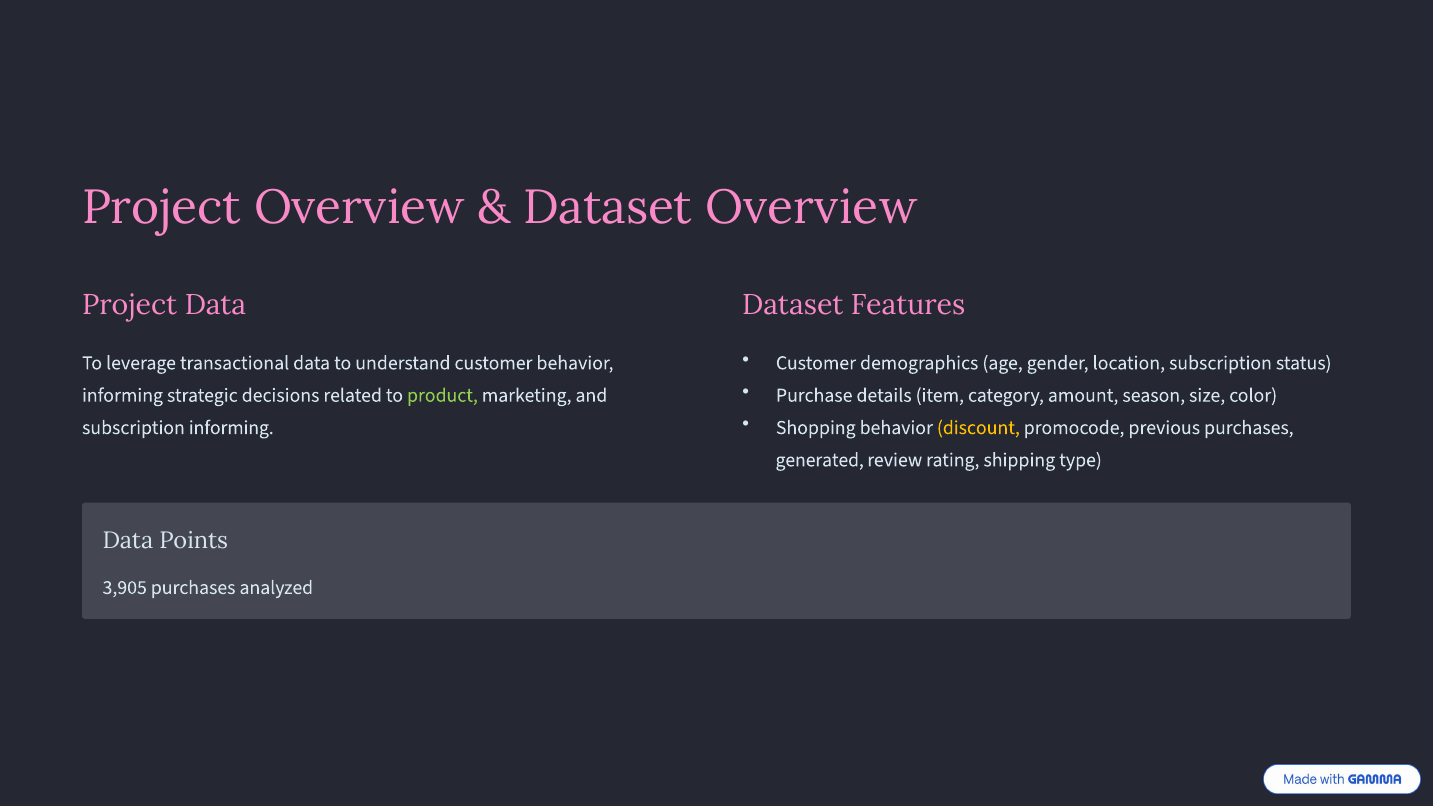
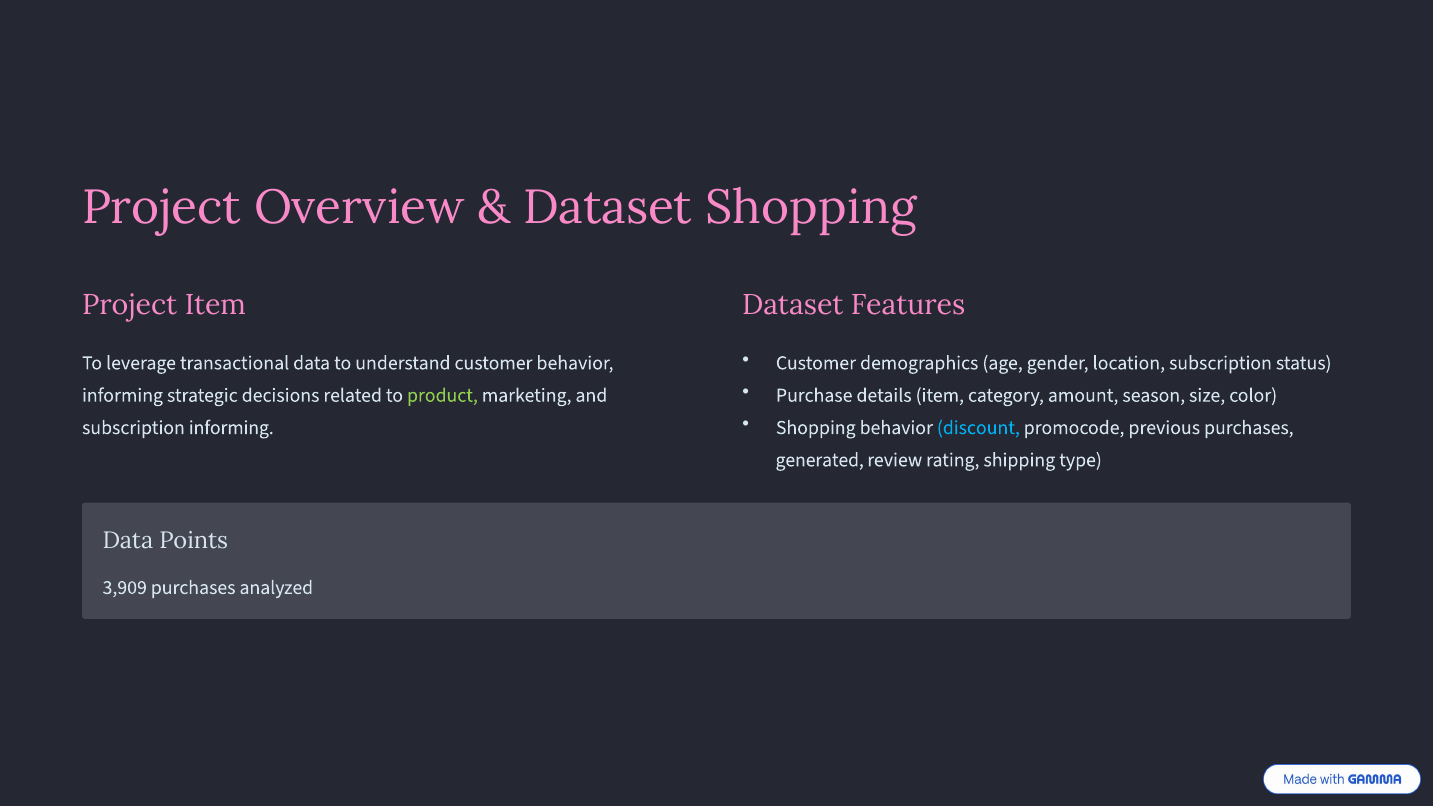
Dataset Overview: Overview -> Shopping (811, 208)
Project Data: Data -> Item (215, 305)
discount colour: yellow -> light blue (978, 428)
3,905: 3,905 -> 3,909 (125, 587)
